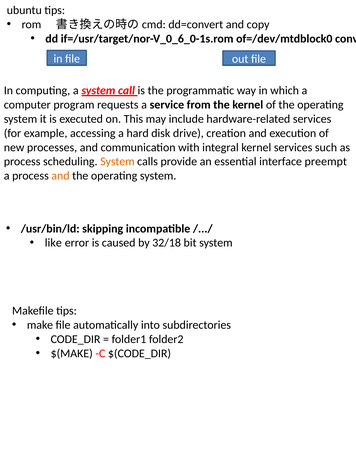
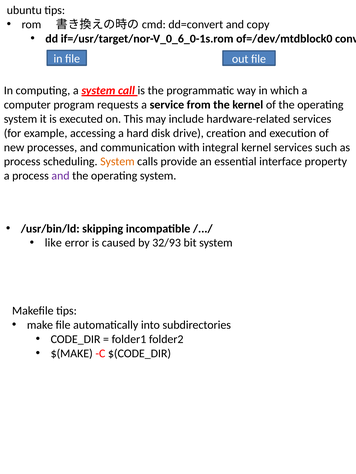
preempt: preempt -> property (326, 162)
and colour: orange -> purple (60, 176)
32/18: 32/18 -> 32/93 (167, 243)
